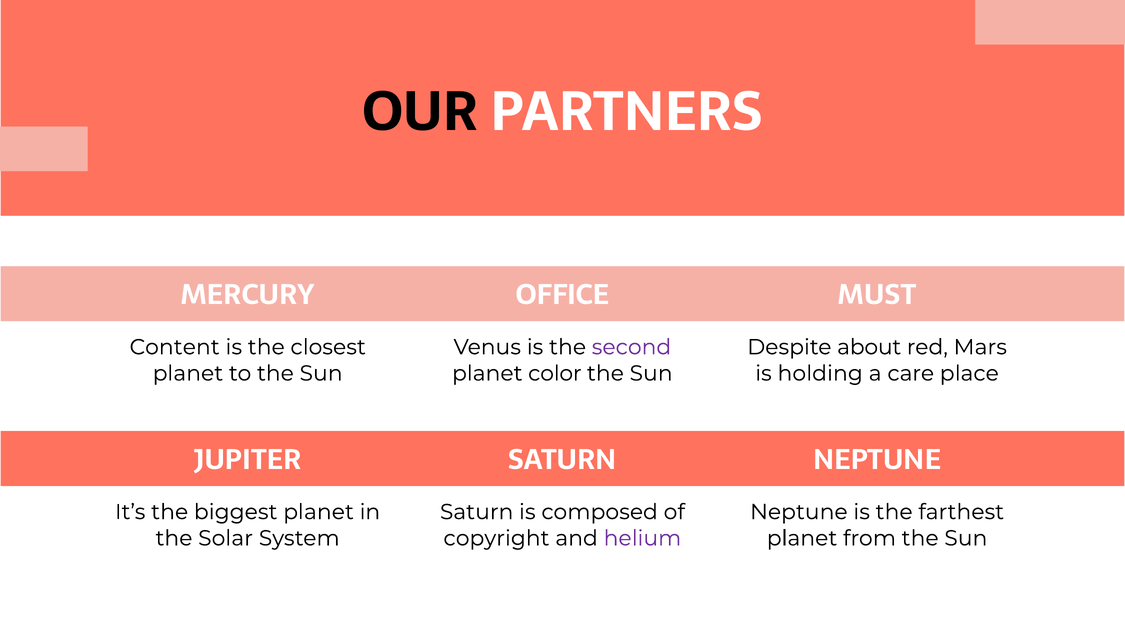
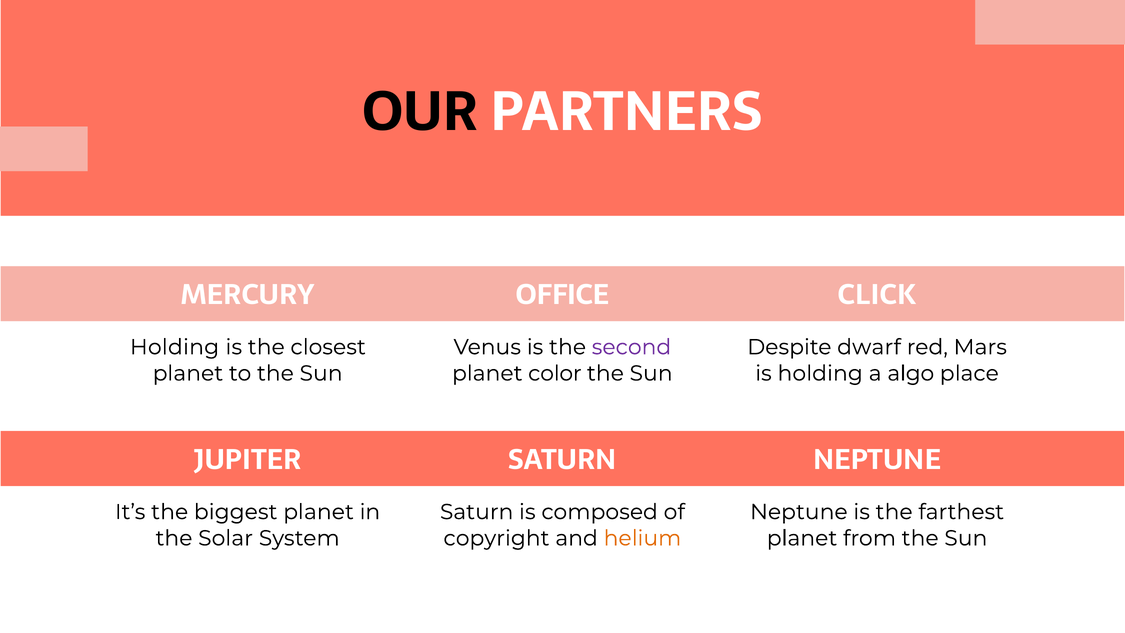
MUST: MUST -> CLICK (877, 295)
Content: Content -> Holding (175, 347)
about: about -> dwarf (869, 347)
care: care -> algo (911, 373)
helium colour: purple -> orange (642, 538)
